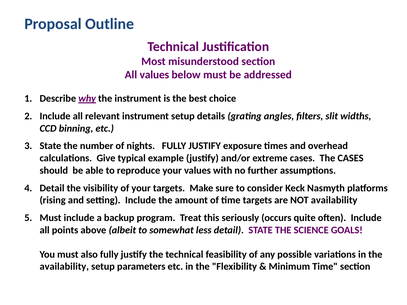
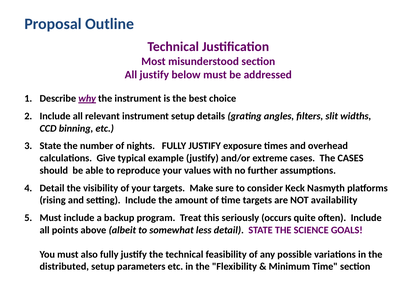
All values: values -> justify (154, 75)
availability: availability -> distributed (64, 267)
